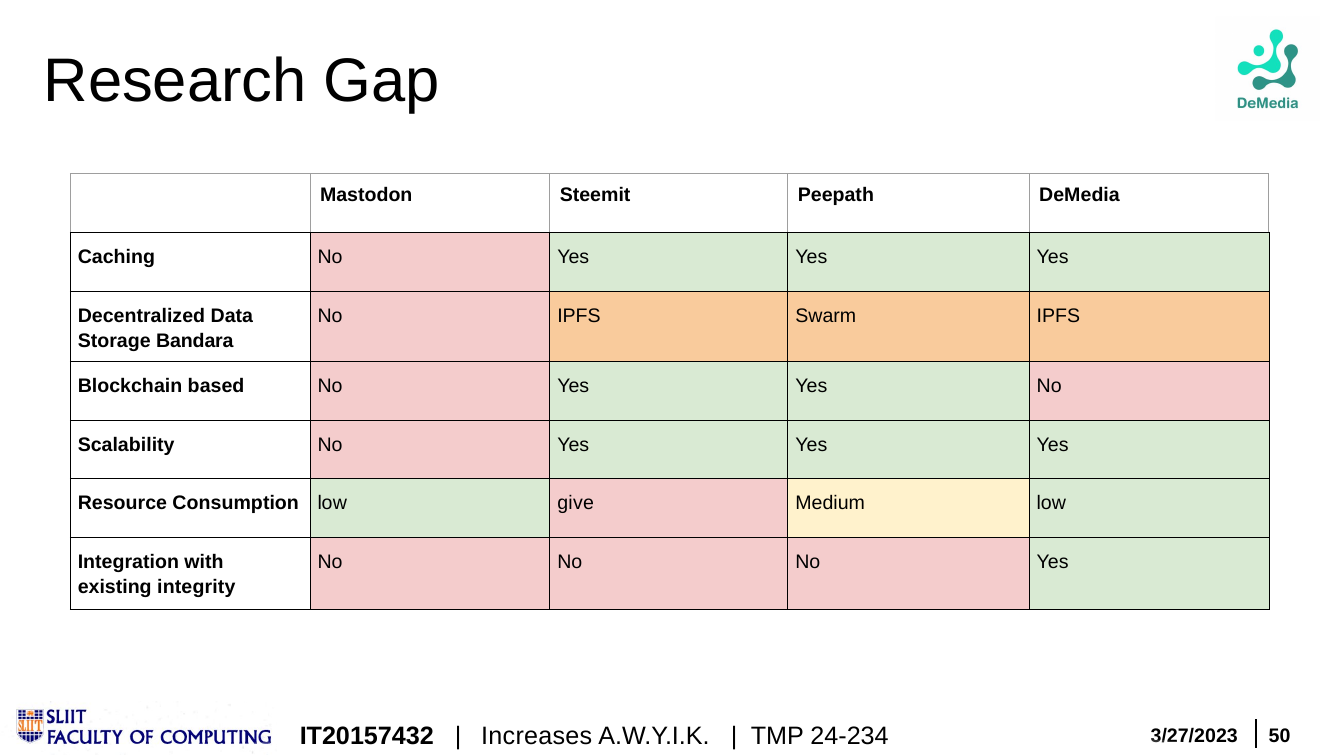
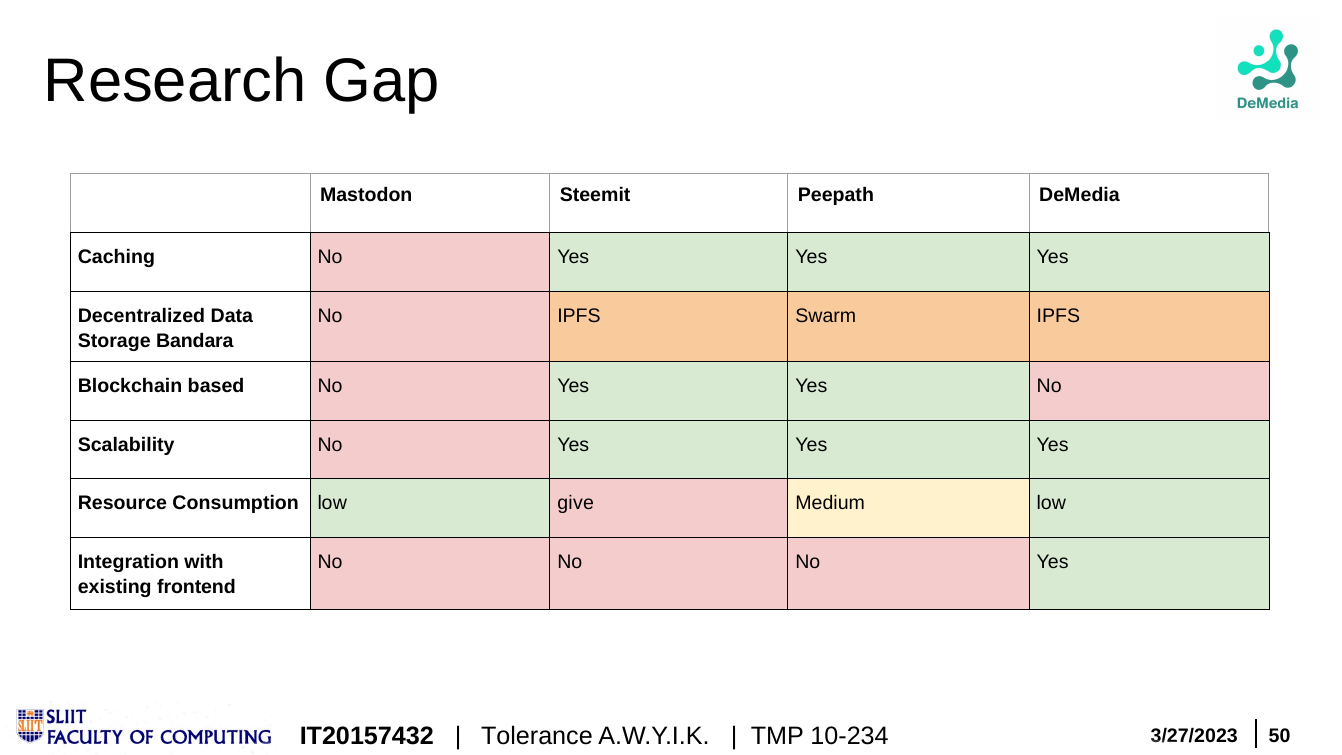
integrity: integrity -> frontend (196, 587)
Increases: Increases -> Tolerance (537, 736)
24-234: 24-234 -> 10-234 (850, 736)
